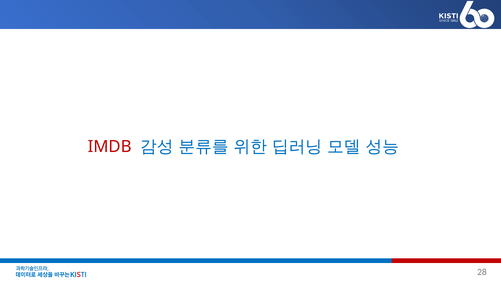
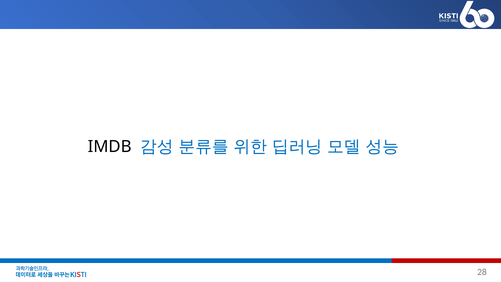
IMDB colour: red -> black (110, 147)
